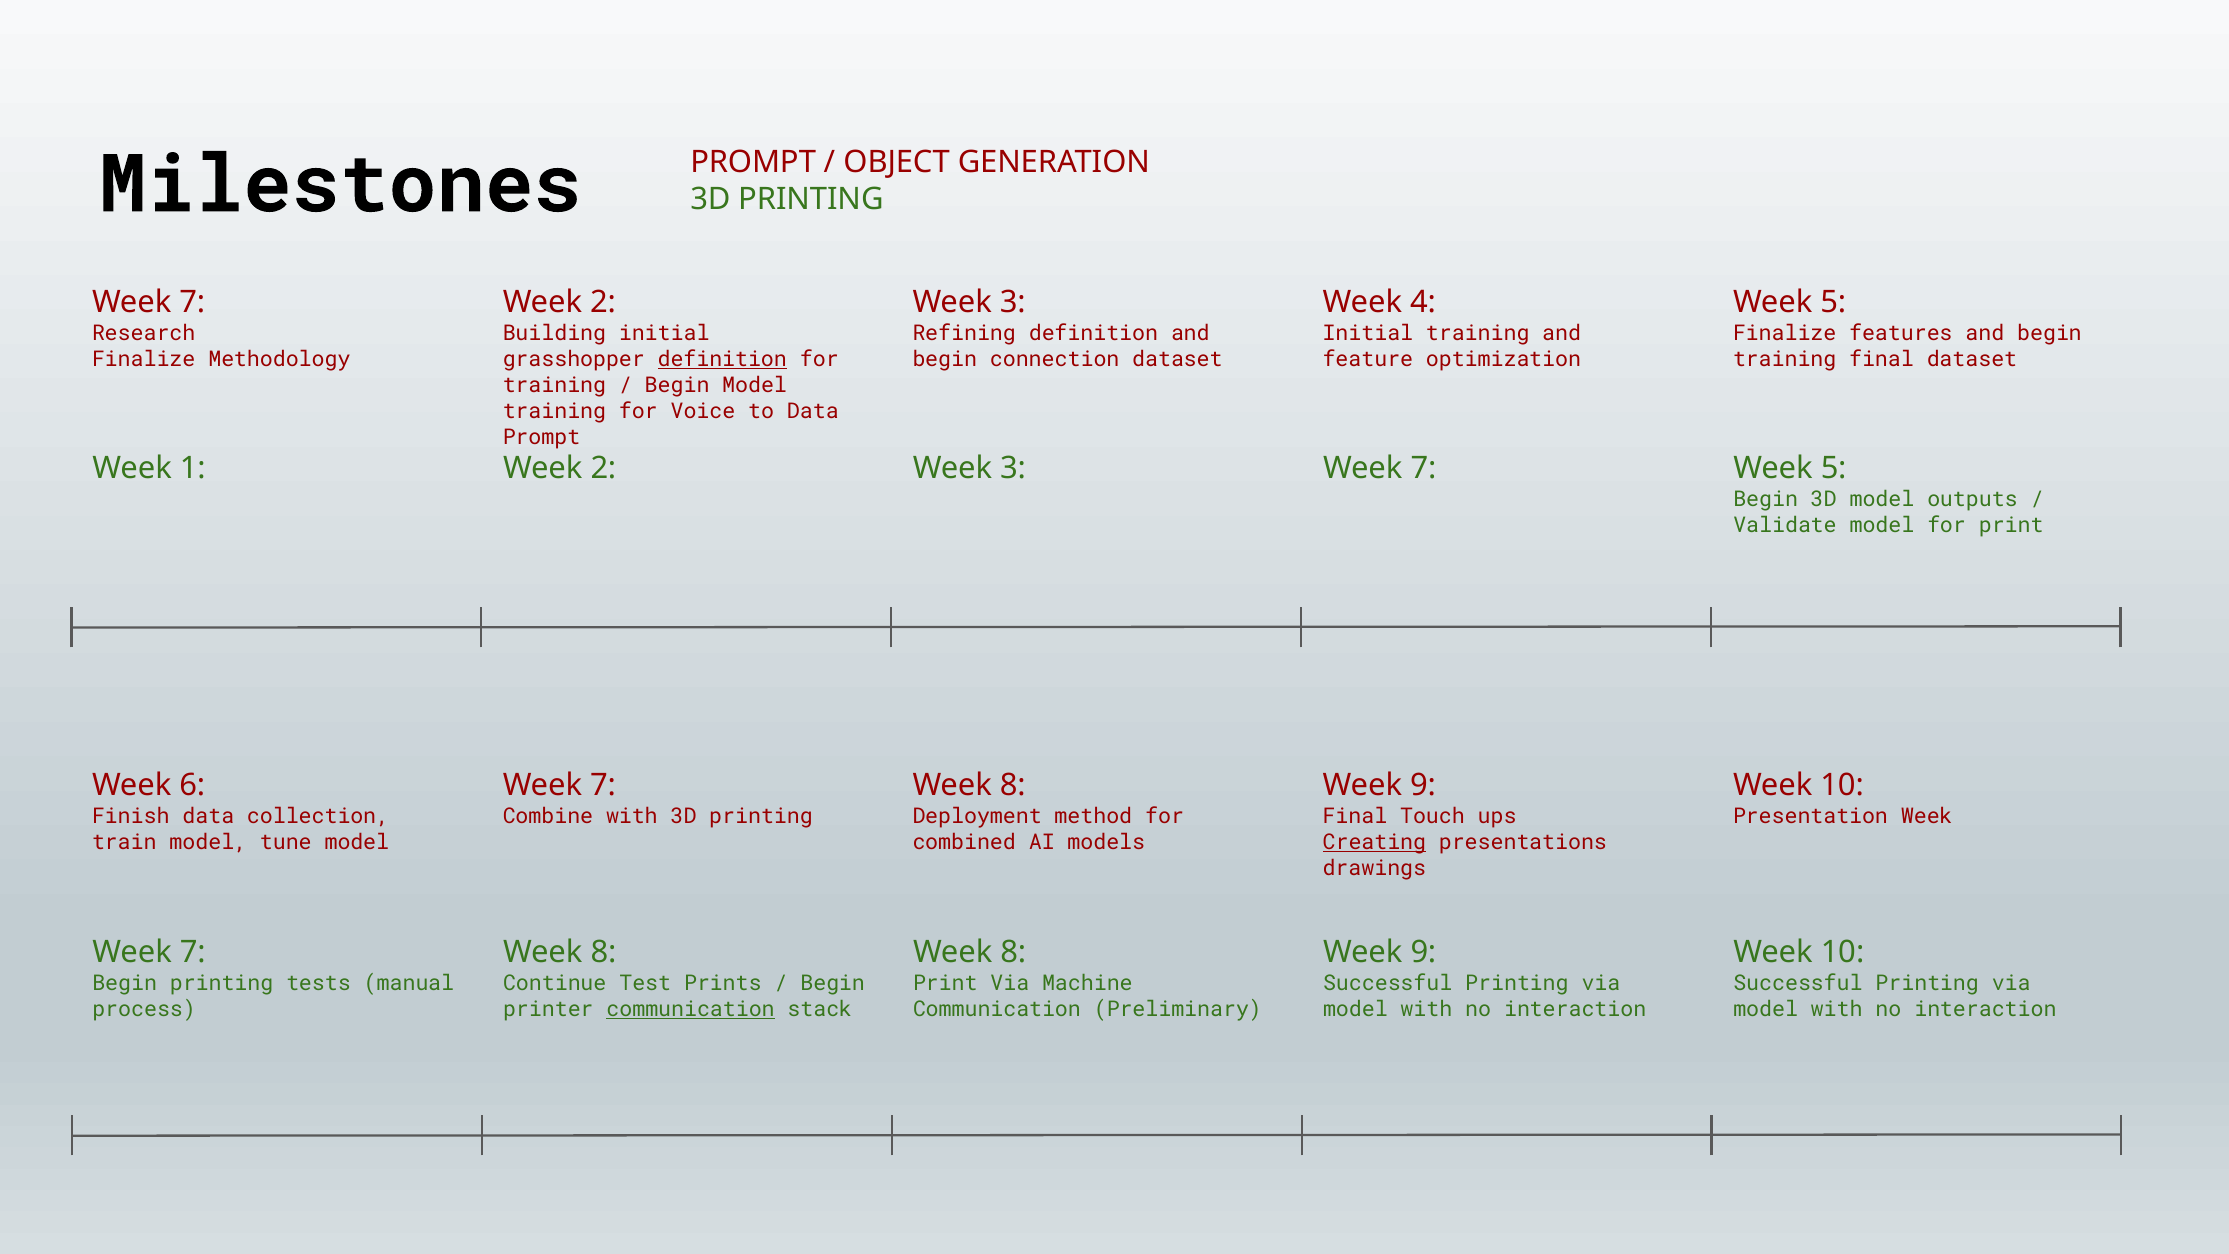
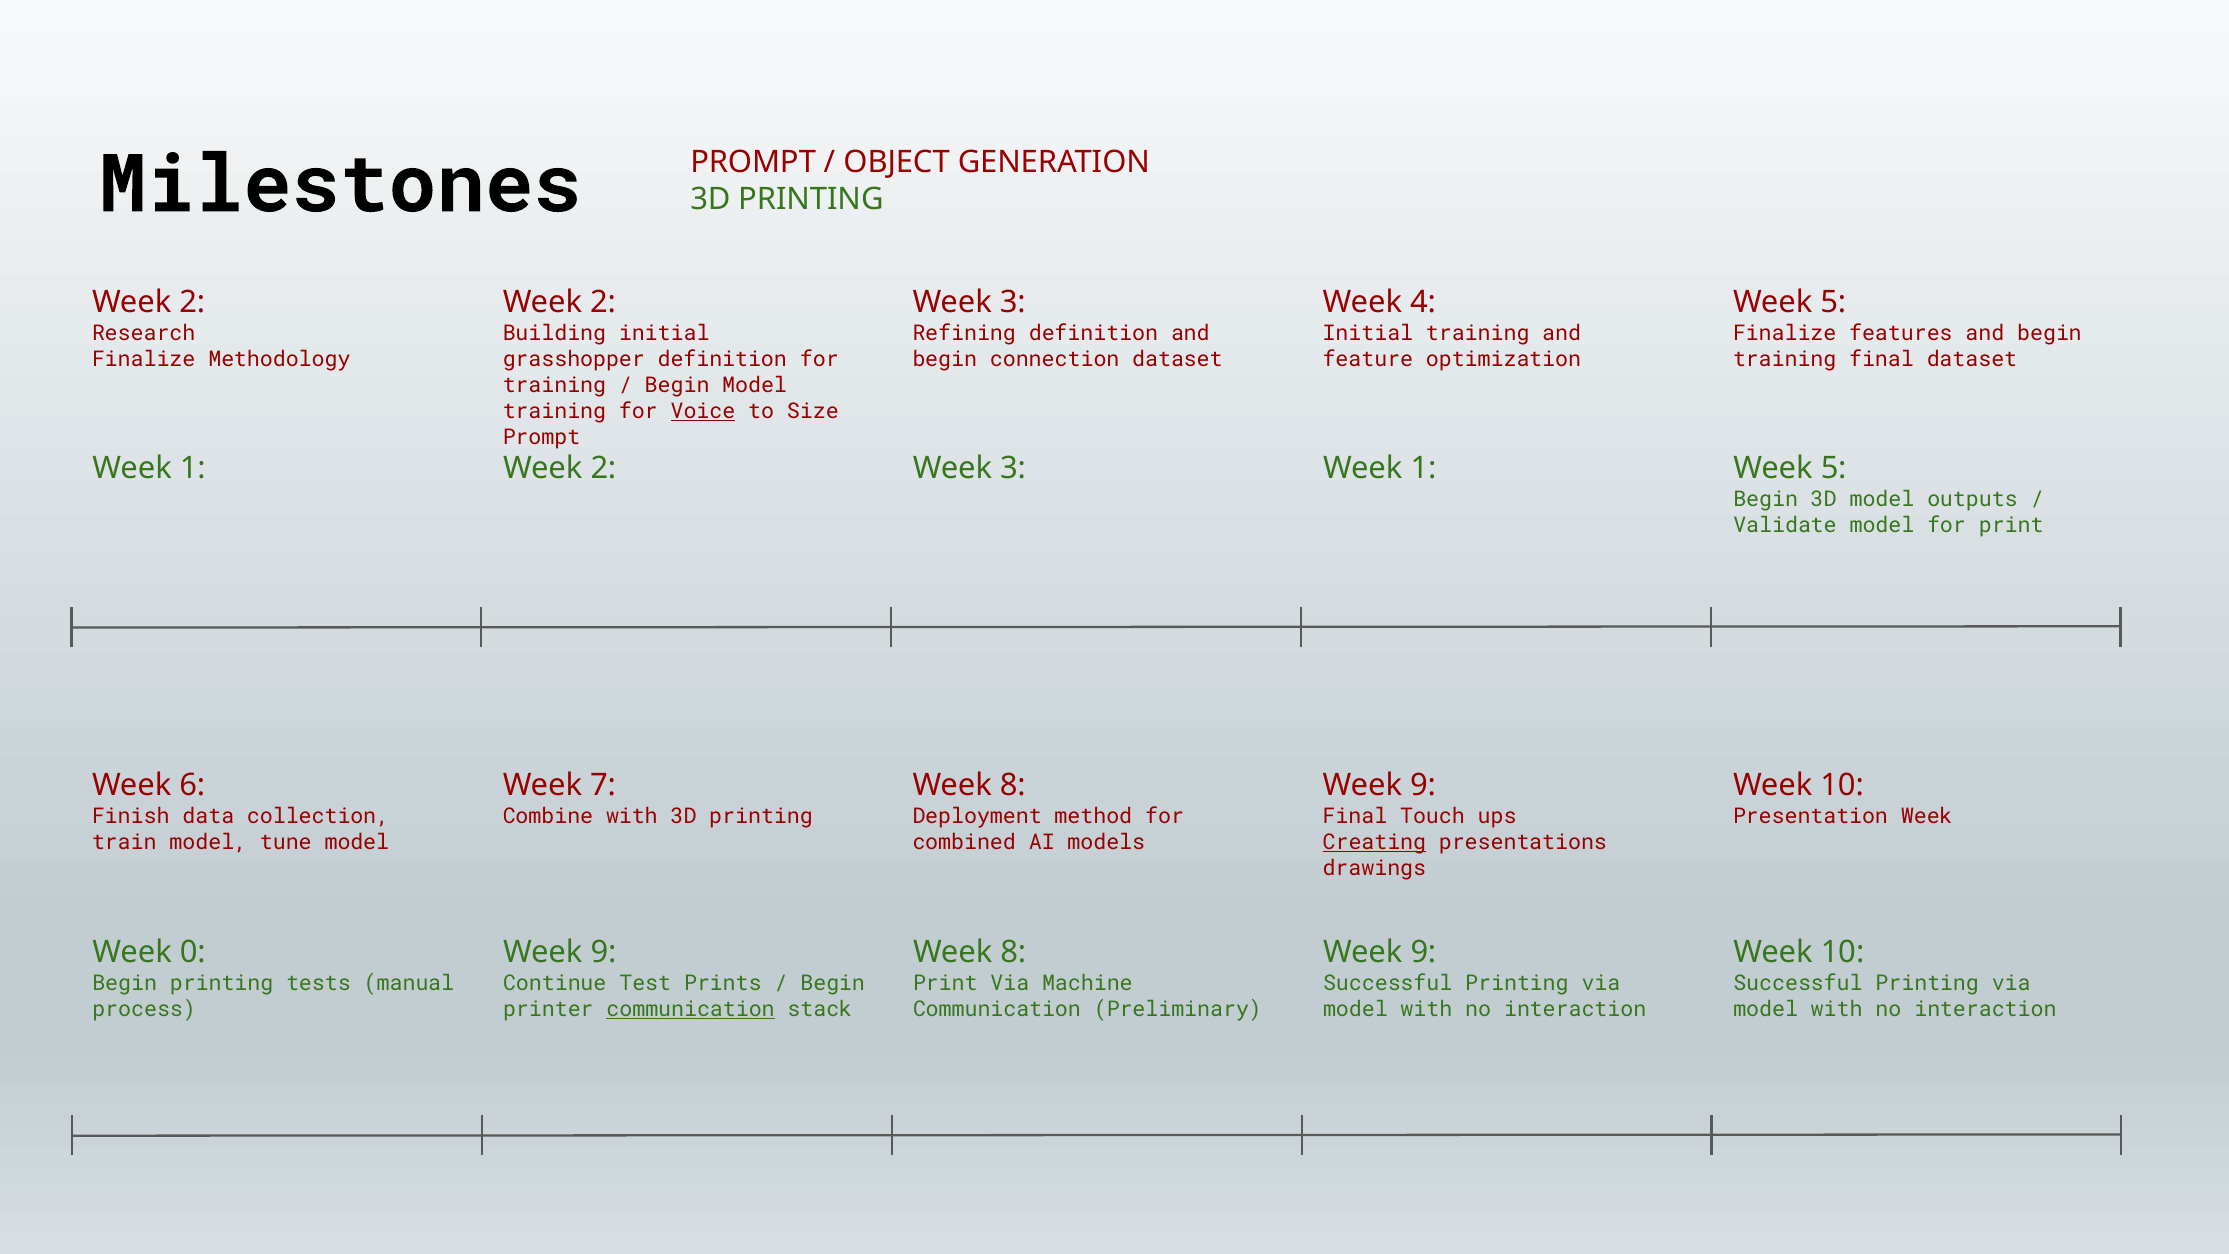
7: 7 -> 2 (192, 302)
definition underline: present -> none (722, 359)
Voice underline: none -> present (703, 411)
to Data: Data -> Size (813, 411)
3 Week 7: 7 -> 1 (1423, 468)
7: 7 -> 0 (193, 952)
8: 8 -> 9 (603, 952)
